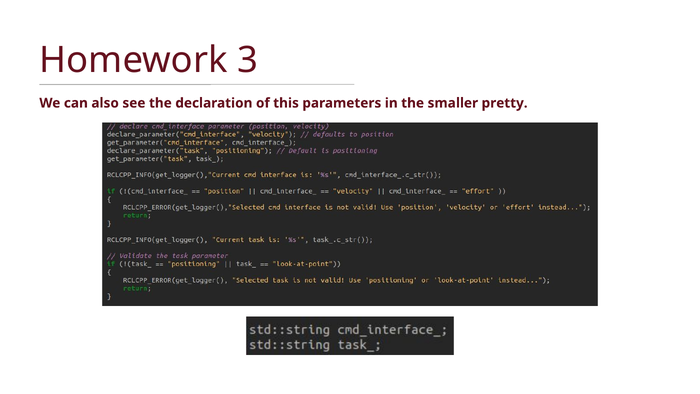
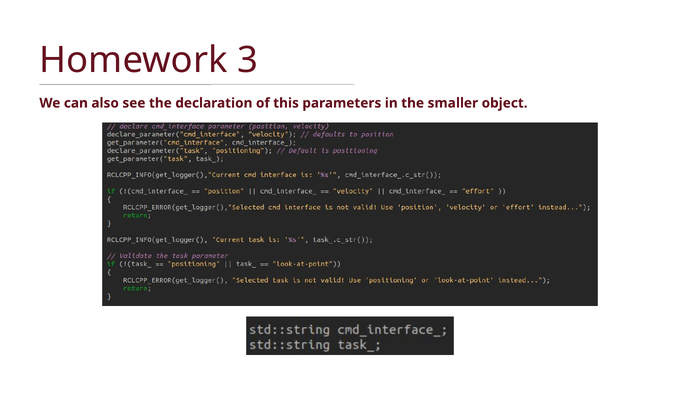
pretty: pretty -> object (505, 103)
